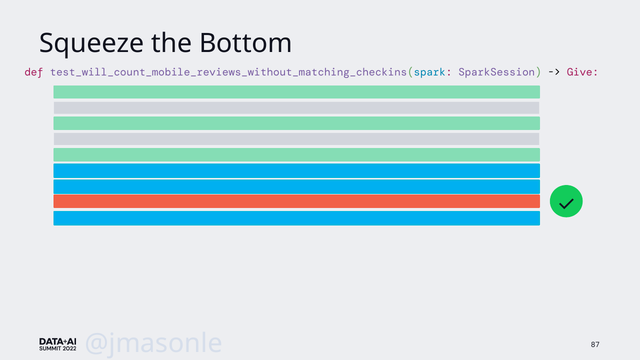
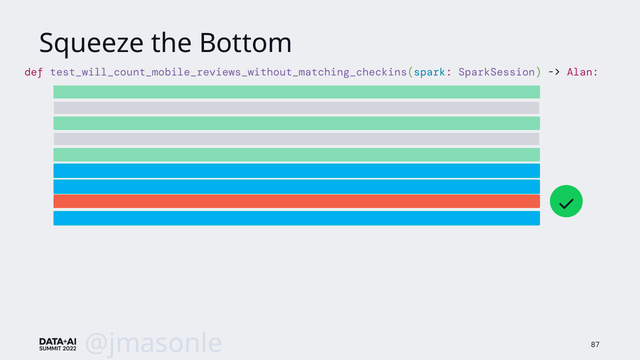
Give: Give -> Alan (583, 72)
